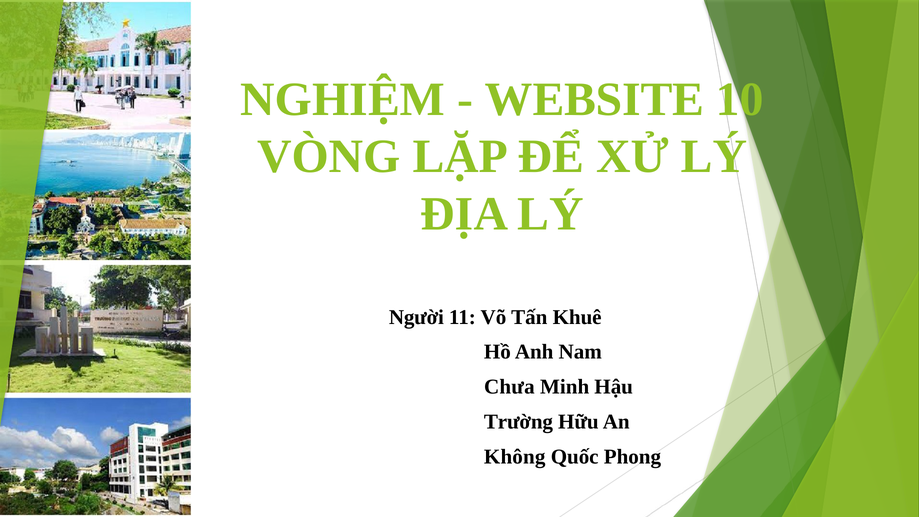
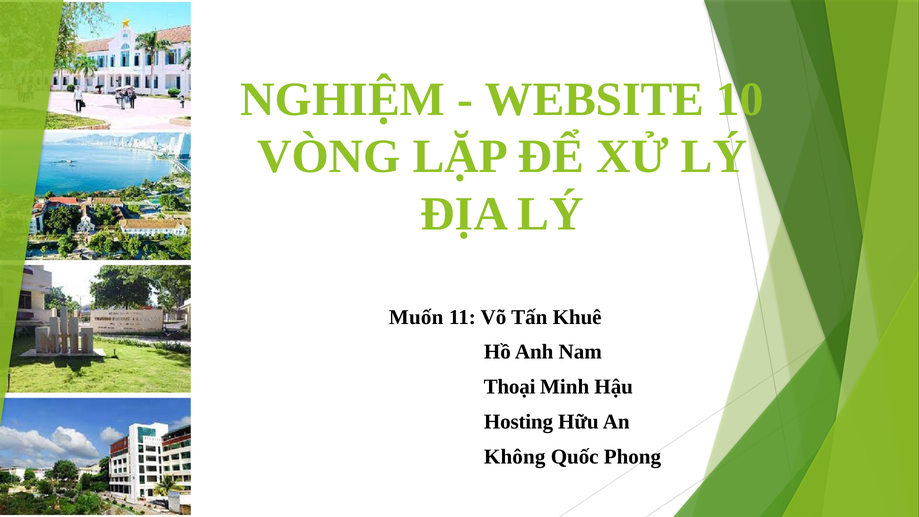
Người: Người -> Muốn (416, 317)
Chưa: Chưa -> Thoại (510, 387)
Trường: Trường -> Hosting (519, 422)
